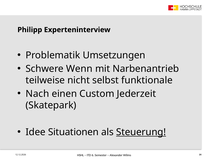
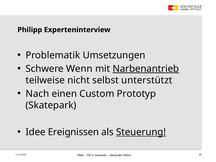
Narbenantrieb underline: none -> present (146, 69)
funktionale: funktionale -> unterstützt (147, 80)
Jederzeit: Jederzeit -> Prototyp (136, 94)
Situationen: Situationen -> Ereignissen (73, 132)
